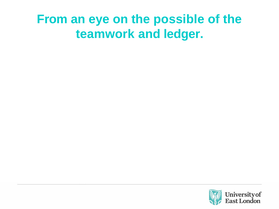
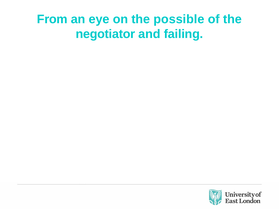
teamwork: teamwork -> negotiator (105, 34)
ledger: ledger -> failing (184, 34)
